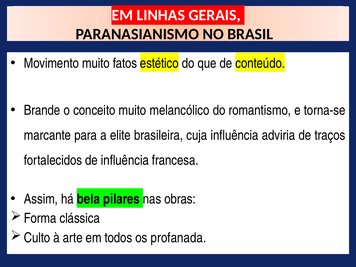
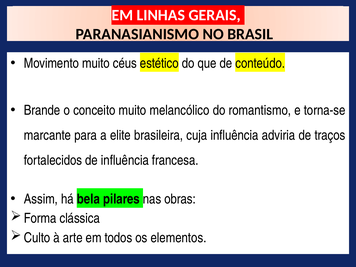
fatos: fatos -> céus (125, 63)
profanada: profanada -> elementos (178, 238)
